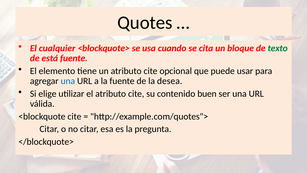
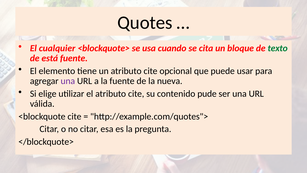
una colour: blue -> purple (68, 81)
desea: desea -> nueva (170, 81)
buen: buen -> pude (207, 94)
